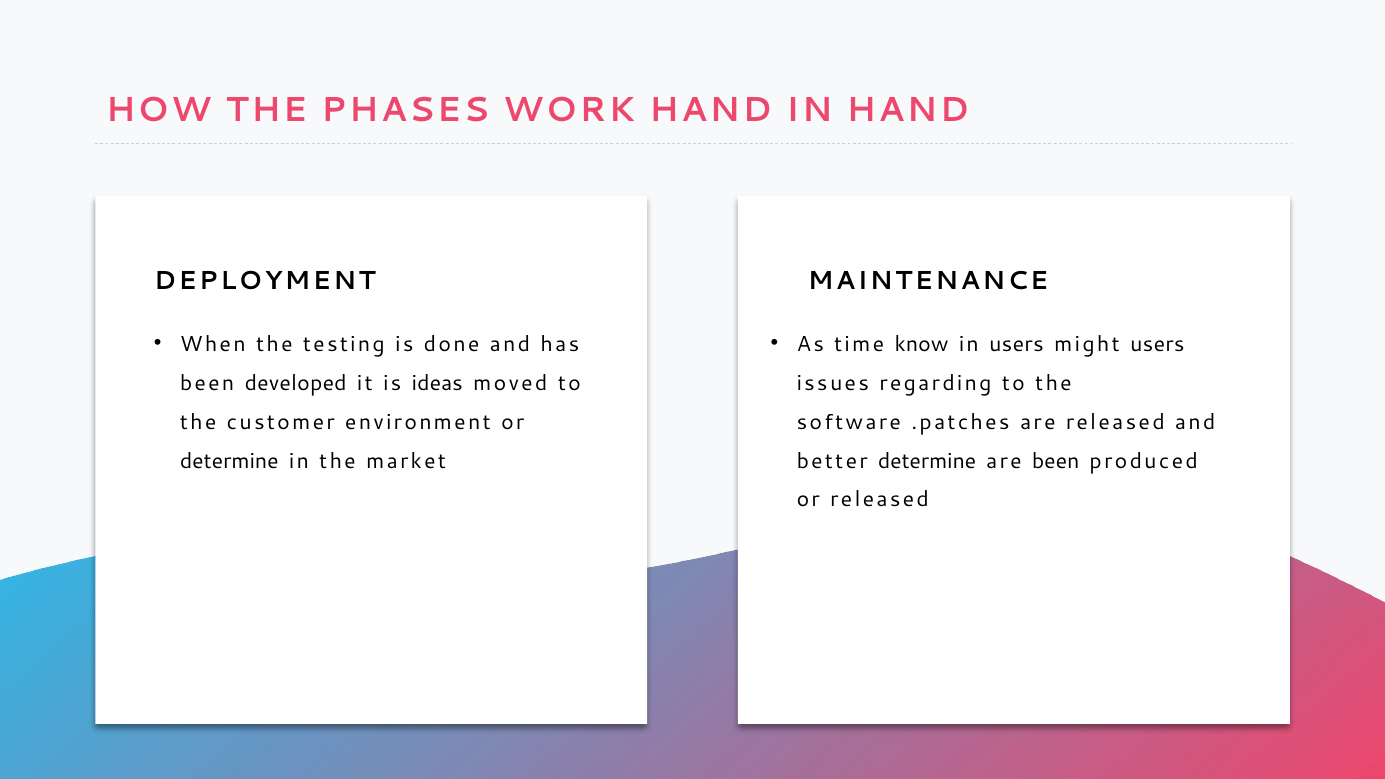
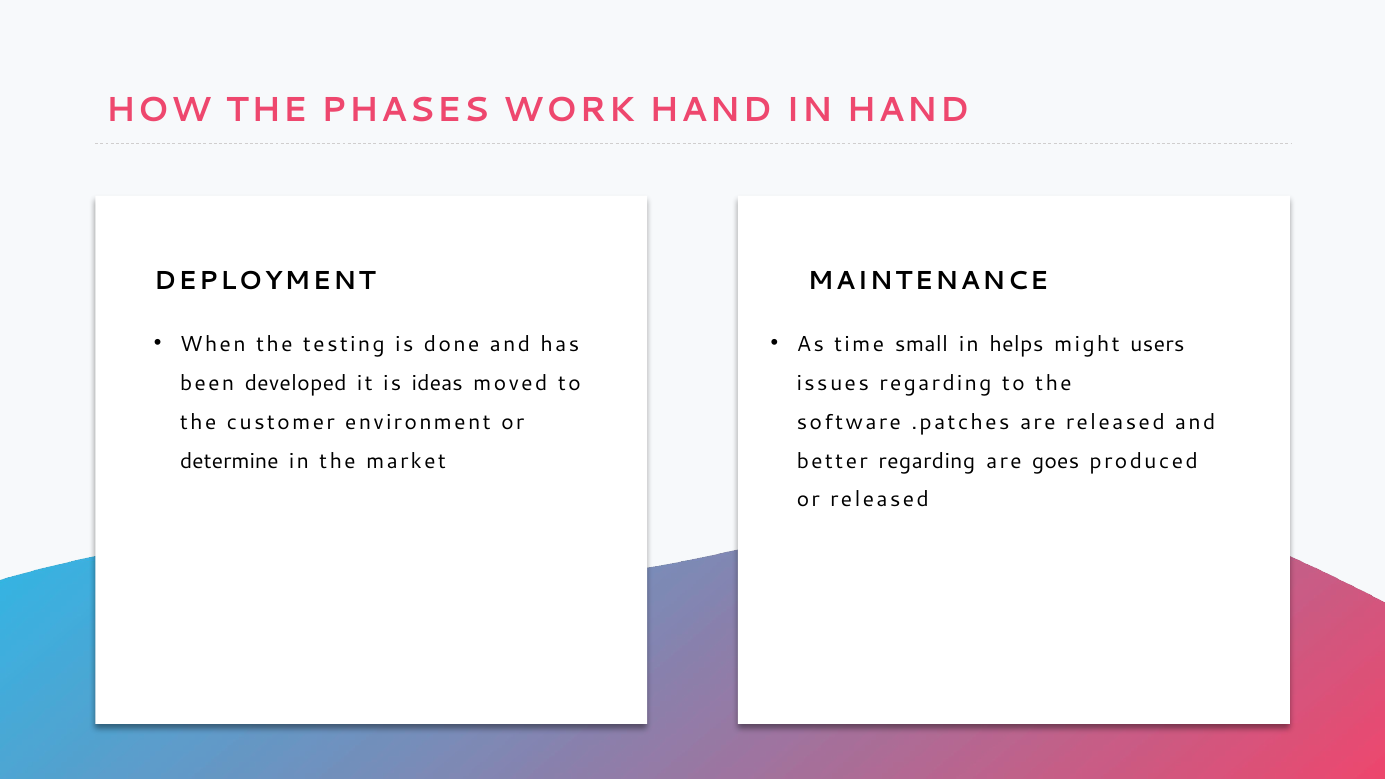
know: know -> small (921, 344)
in users: users -> helps (1016, 344)
better determine: determine -> regarding (927, 461)
are been: been -> goes (1056, 461)
